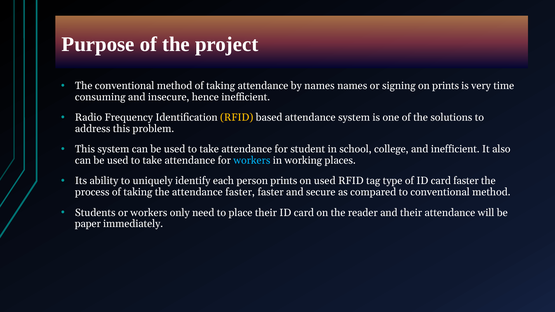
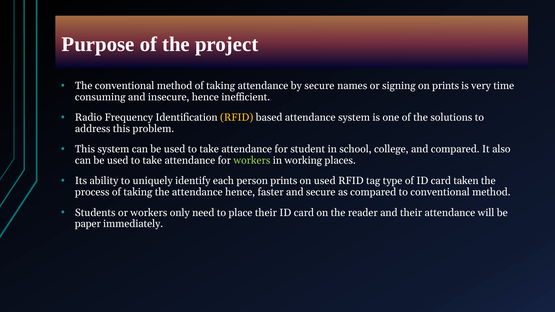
by names: names -> secure (319, 86)
and inefficient: inefficient -> compared (455, 149)
workers colour: light blue -> light green (252, 161)
card faster: faster -> taken (466, 181)
attendance faster: faster -> hence (240, 192)
